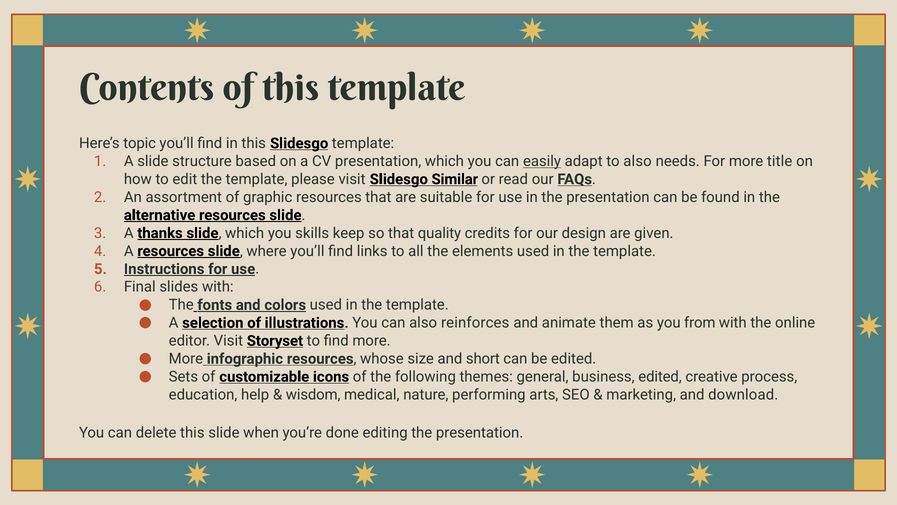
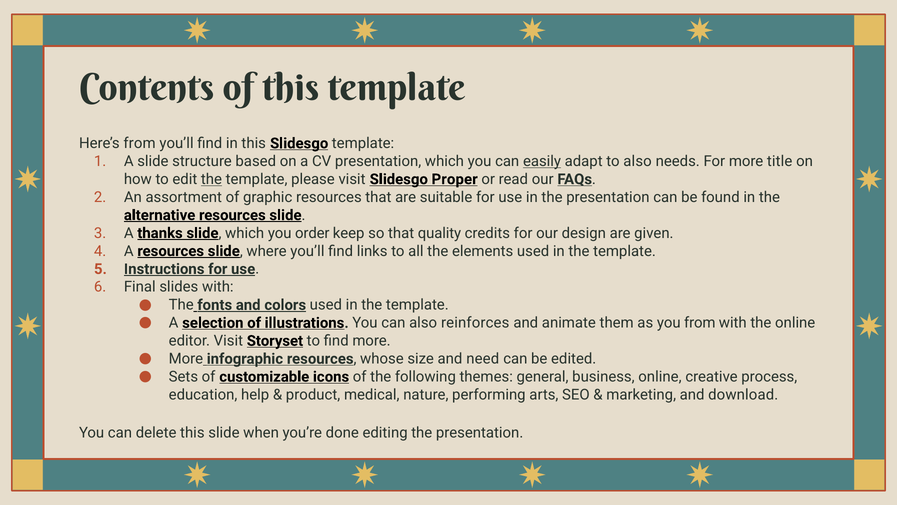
Here’s topic: topic -> from (140, 143)
the underline: none -> present (211, 179)
Similar: Similar -> Proper (455, 179)
skills: skills -> order (312, 233)
short: short -> need (483, 359)
business edited: edited -> online (660, 376)
wisdom: wisdom -> product (313, 394)
